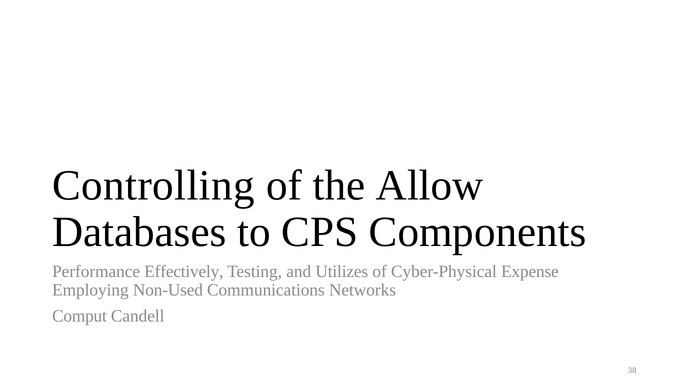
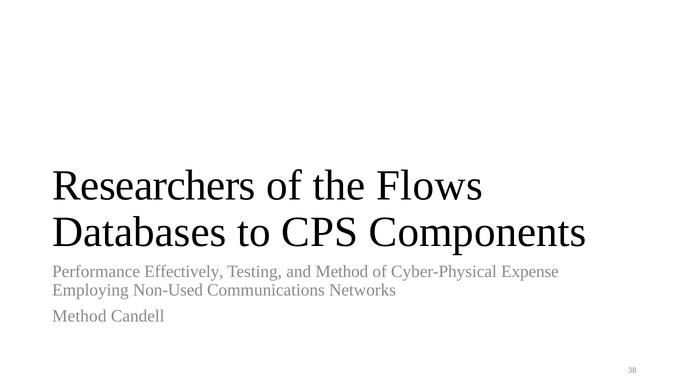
Controlling: Controlling -> Researchers (154, 185)
Allow: Allow -> Flows (430, 185)
and Utilizes: Utilizes -> Method (342, 271)
Comput: Comput -> Method (79, 316)
